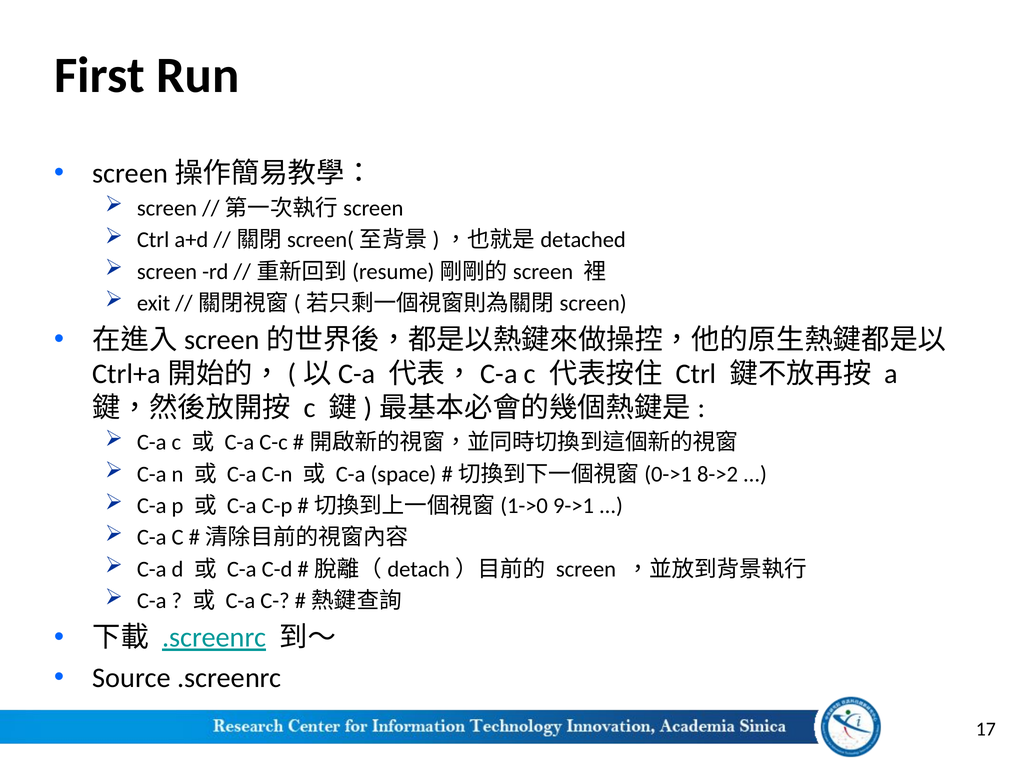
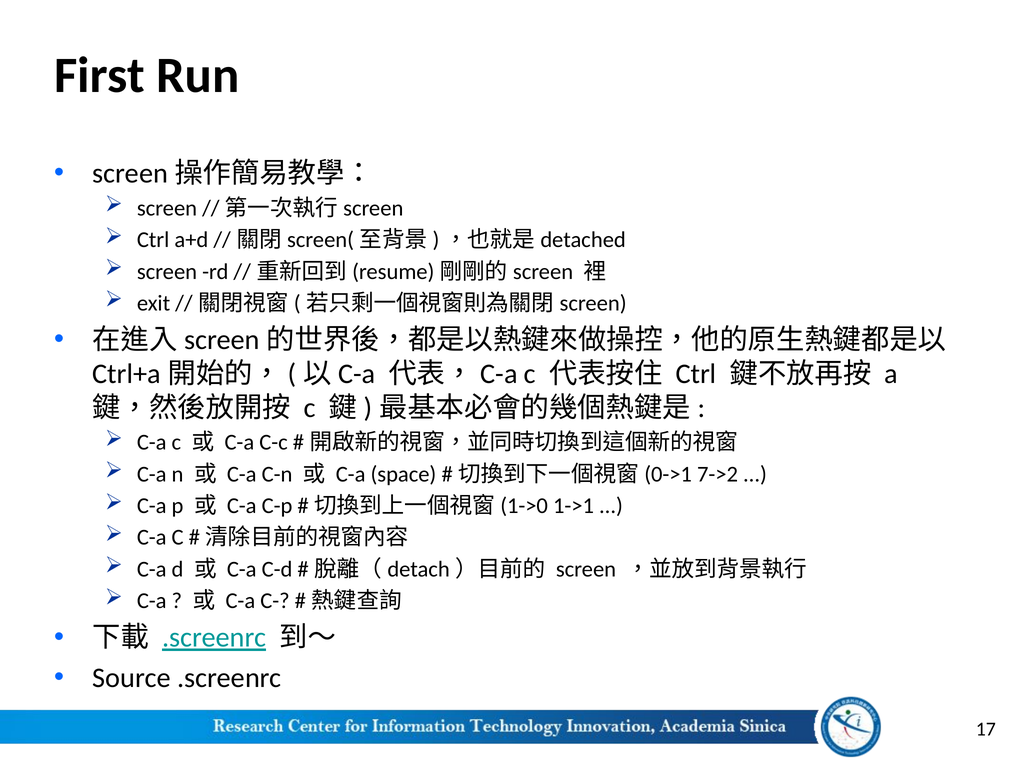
8->2: 8->2 -> 7->2 (718, 474)
9->1: 9->1 -> 1->1 (574, 506)
